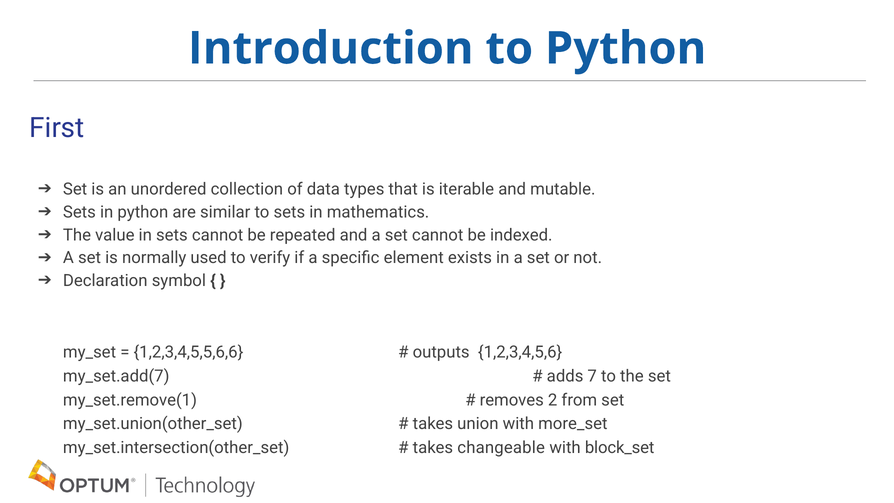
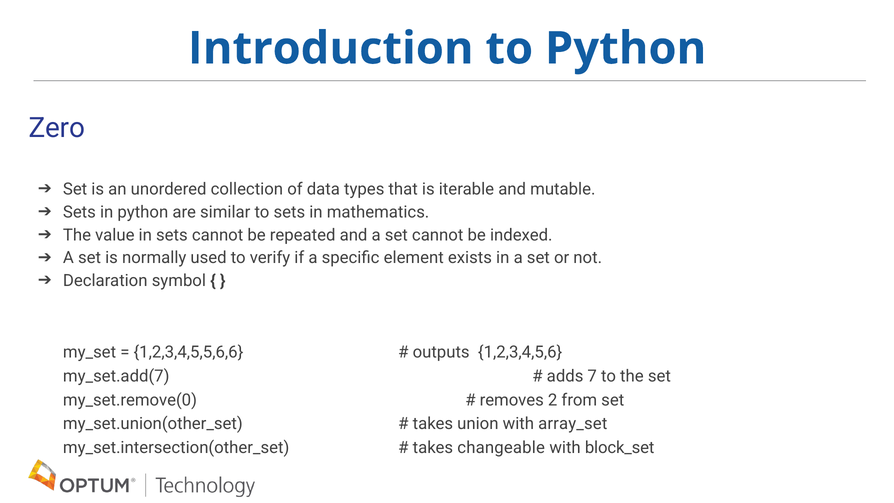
First: First -> Zero (57, 128)
my_set.remove(1: my_set.remove(1 -> my_set.remove(0 (130, 400)
more_set: more_set -> array_set (573, 424)
